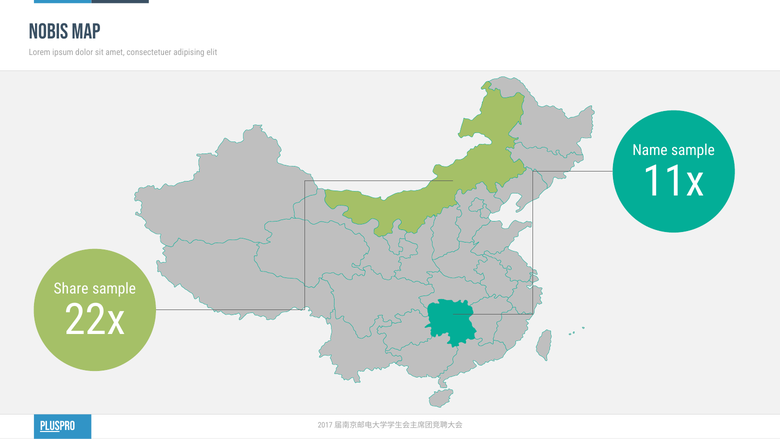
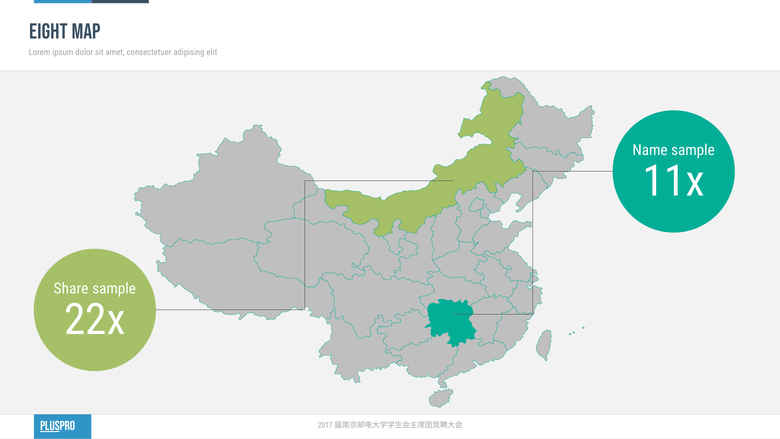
Nobis: Nobis -> Eight (48, 32)
